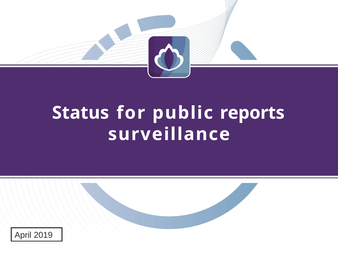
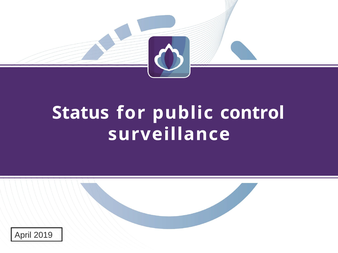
reports: reports -> control (252, 113)
